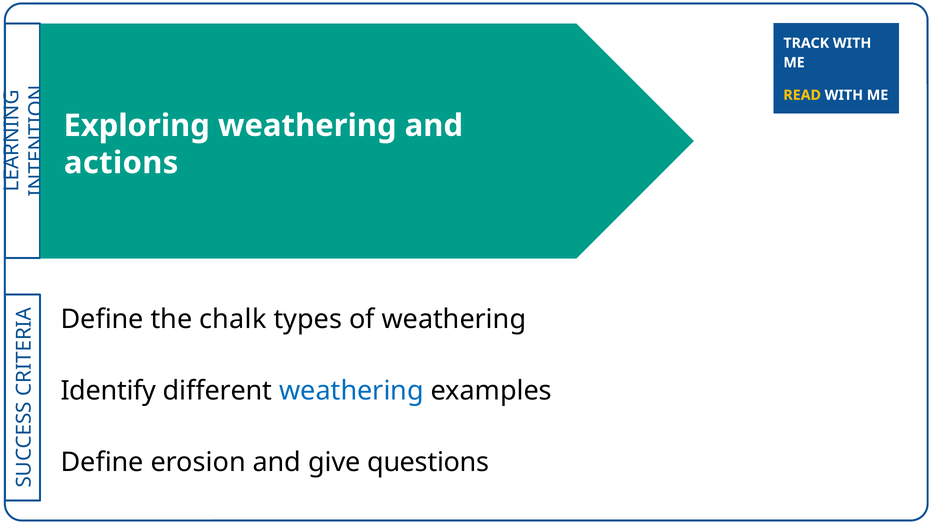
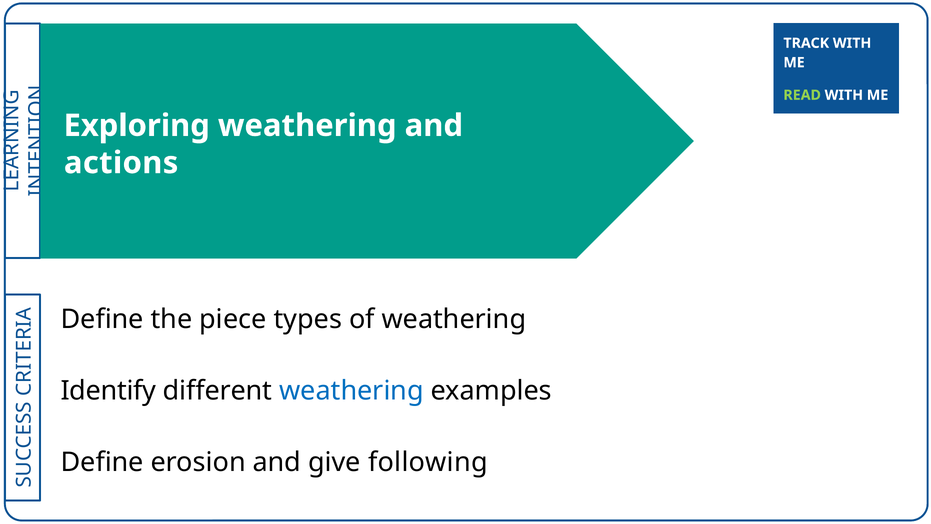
READ colour: yellow -> light green (802, 95)
chalk: chalk -> piece (233, 319)
questions: questions -> following (428, 462)
